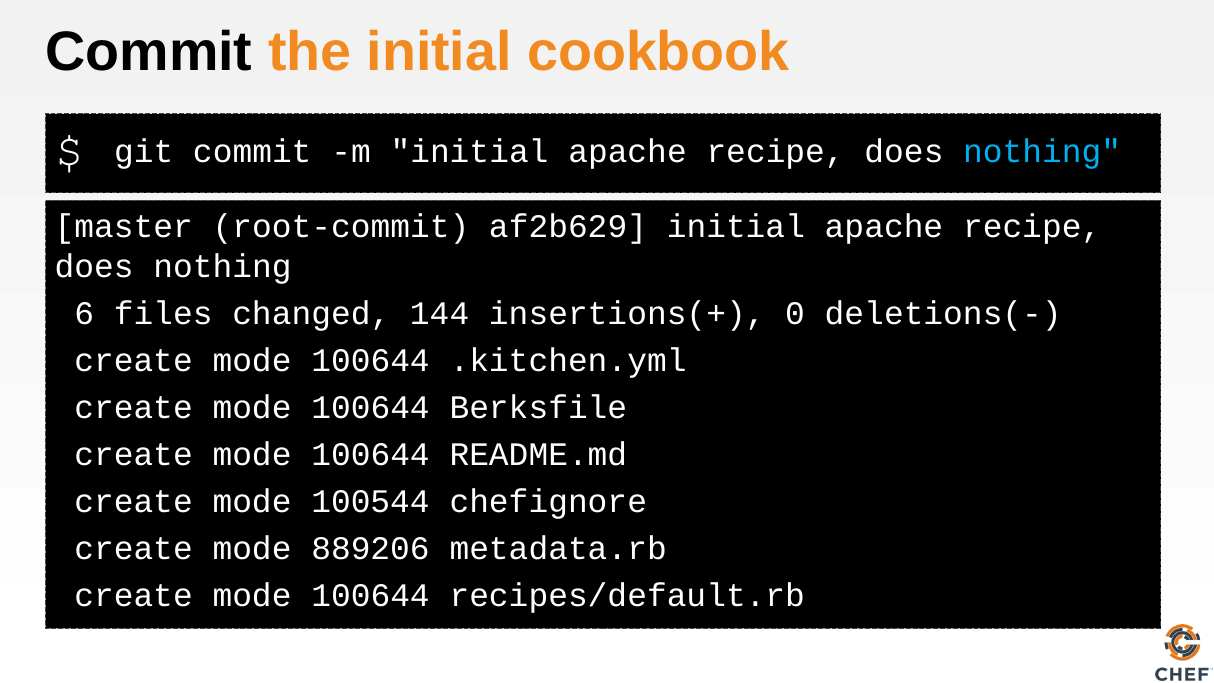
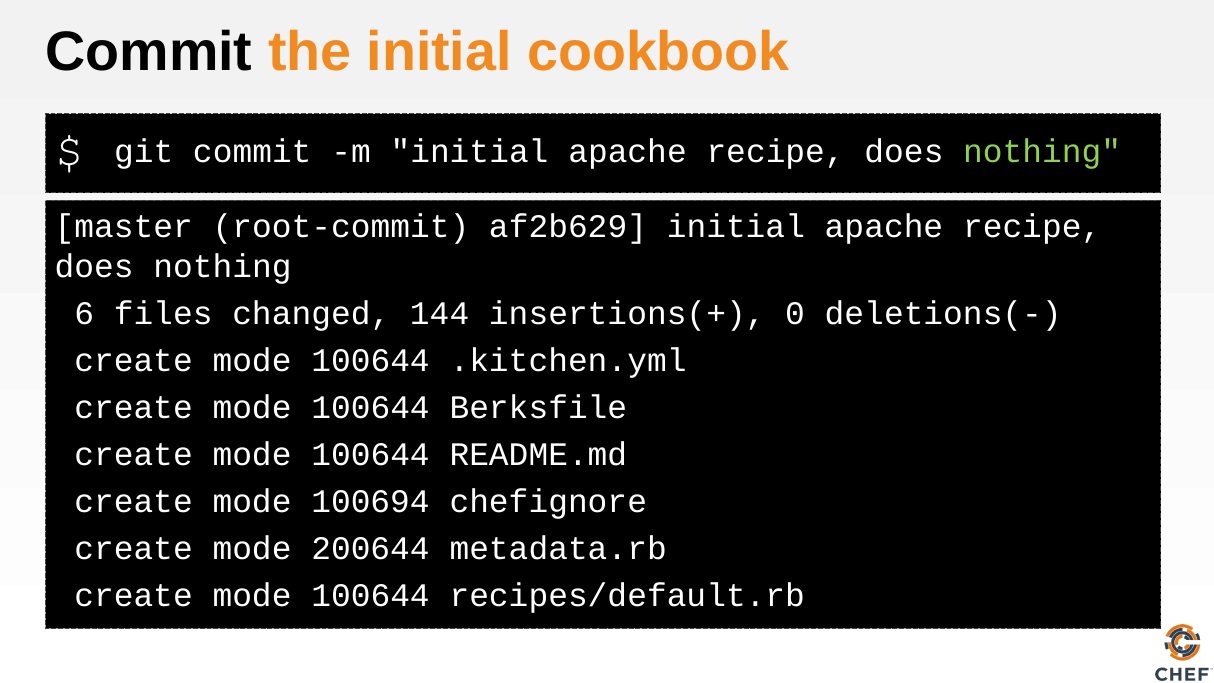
nothing colour: light blue -> light green (1042, 152)
100544: 100544 -> 100694 (370, 501)
889206: 889206 -> 200644 (370, 548)
